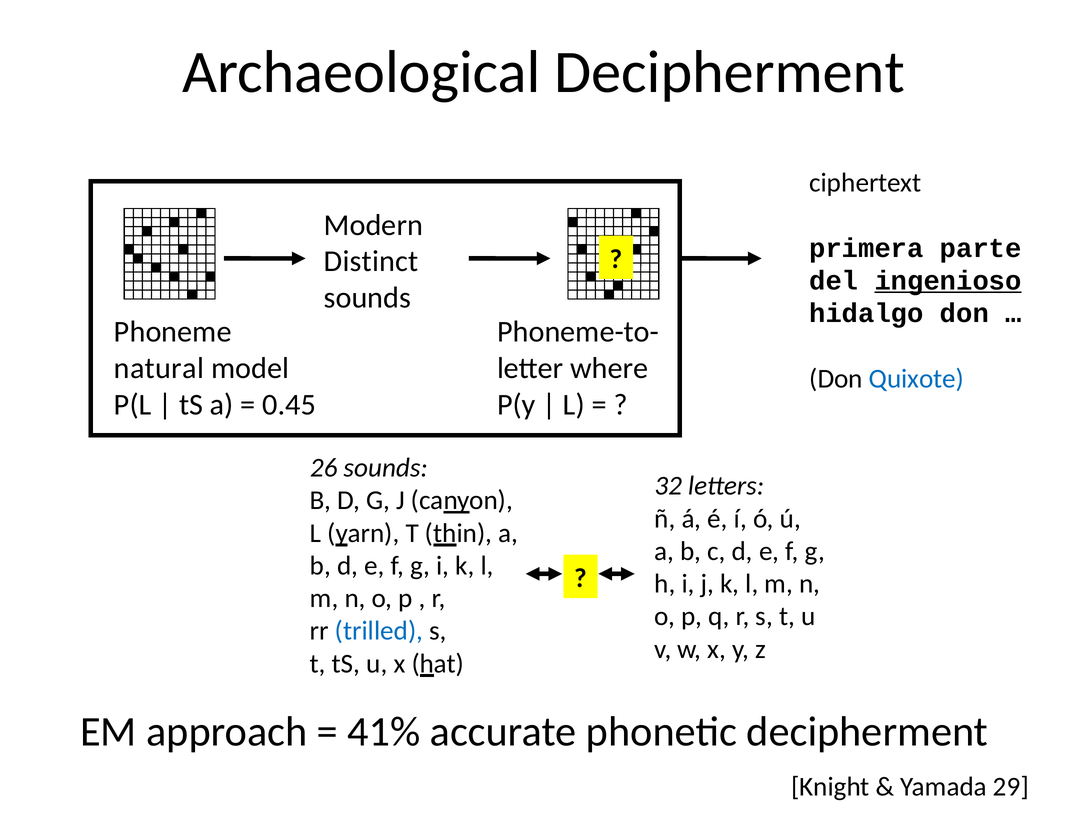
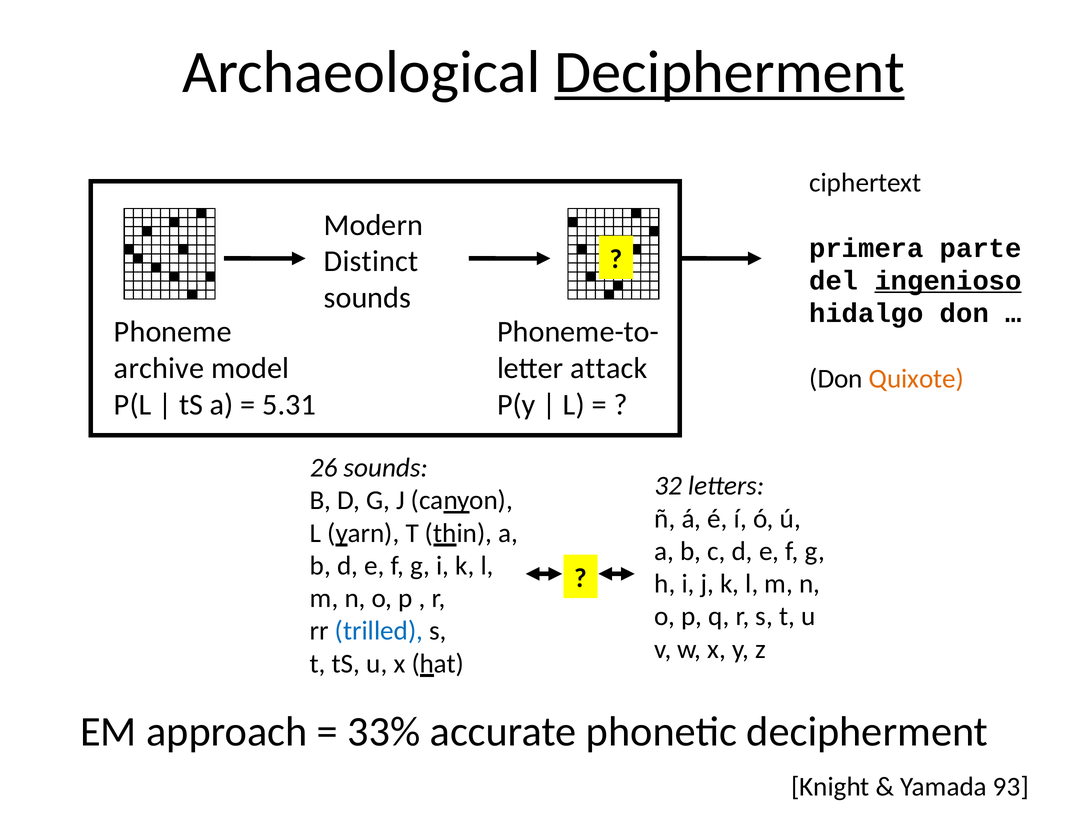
Decipherment underline: none -> present (730, 72)
natural: natural -> archive (159, 368)
where: where -> attack (609, 368)
Quixote colour: blue -> orange (916, 379)
0.45: 0.45 -> 5.31 (289, 405)
41%: 41% -> 33% (384, 732)
29: 29 -> 93 (1011, 787)
